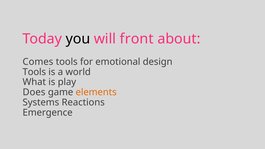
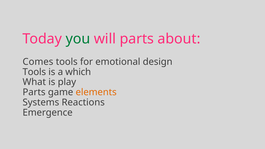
you colour: black -> green (78, 39)
will front: front -> parts (137, 39)
world: world -> which (78, 72)
Does: Does -> Parts (34, 92)
